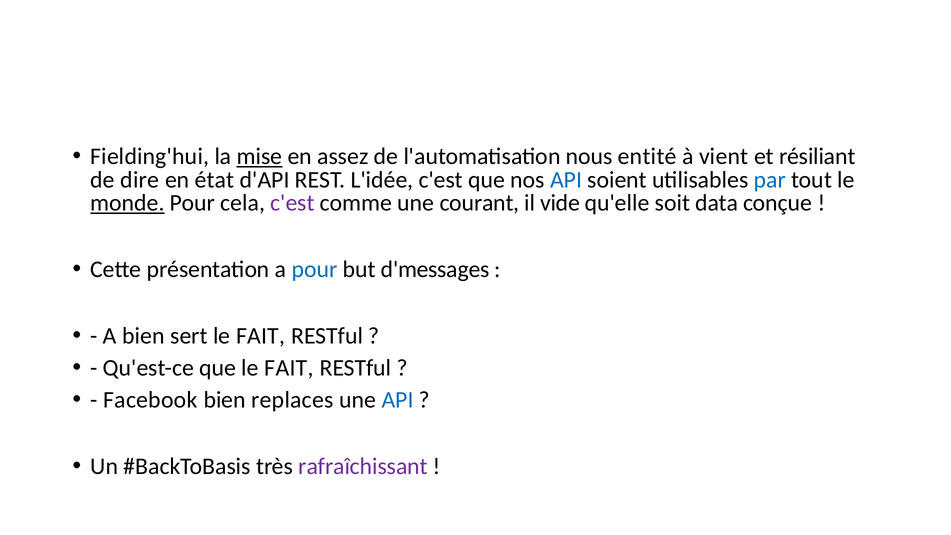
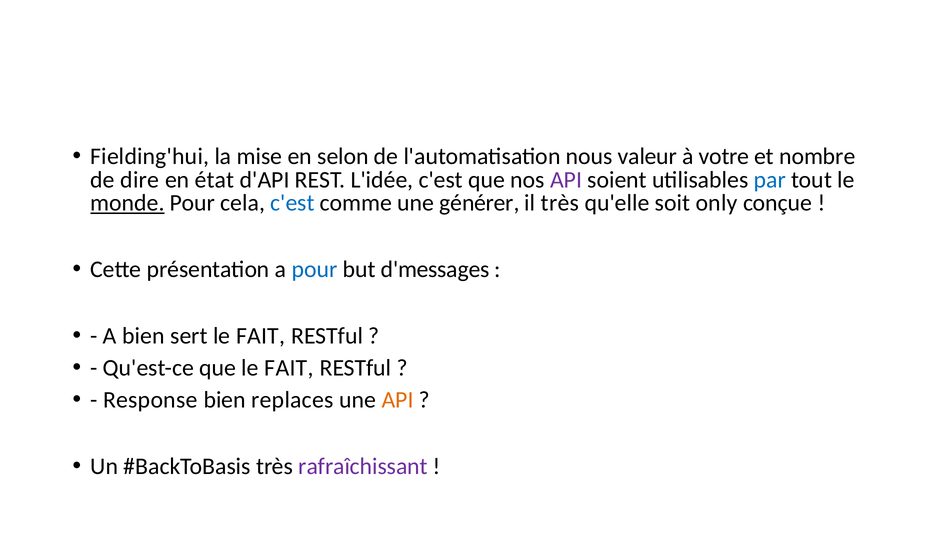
mise underline: present -> none (260, 157)
assez: assez -> selon (343, 157)
entité: entité -> valeur (647, 157)
vient: vient -> votre (724, 157)
résiliant: résiliant -> nombre (817, 157)
API colour: blue -> purple (566, 180)
c'est colour: purple -> blue (292, 203)
courant: courant -> générer (479, 203)
il vide: vide -> très (560, 203)
data: data -> only (716, 203)
Facebook: Facebook -> Response (150, 400)
API colour: blue -> orange (398, 400)
